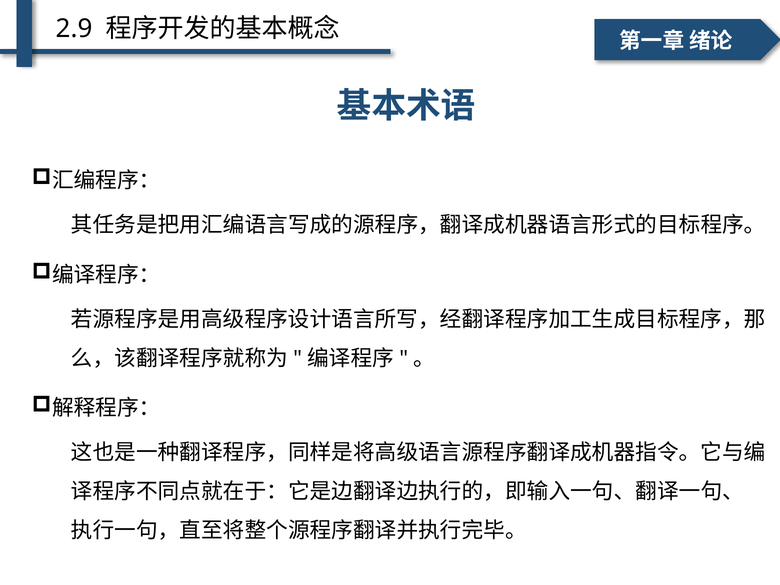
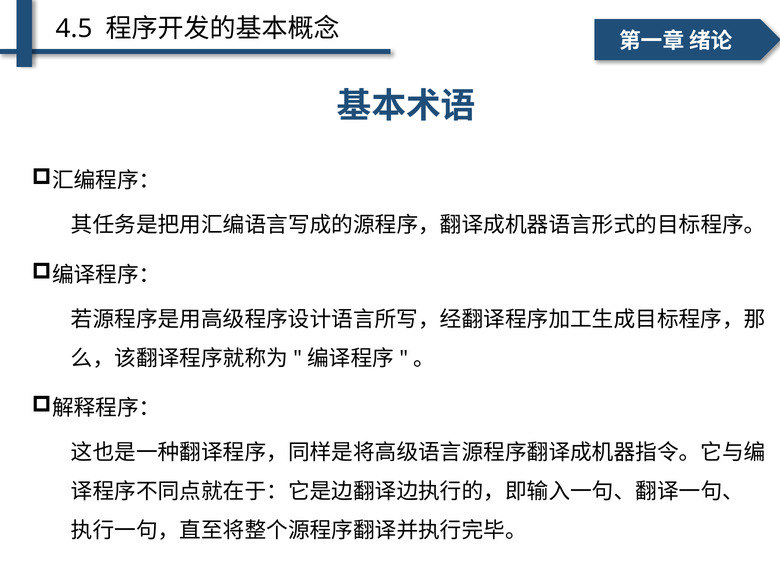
2.9: 2.9 -> 4.5 (74, 29)
